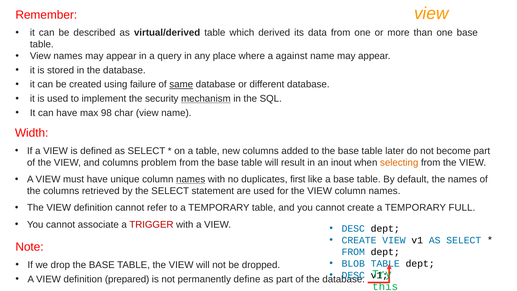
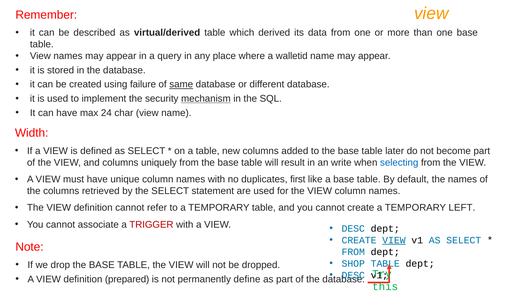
against: against -> walletid (292, 56)
98: 98 -> 24 (106, 113)
problem: problem -> uniquely (159, 162)
inout: inout -> write (341, 162)
selecting colour: orange -> blue (399, 162)
names underline: present -> none (191, 179)
FULL: FULL -> LEFT (462, 208)
VIEW underline: none -> present (394, 240)
BLOB: BLOB -> SHOP (353, 263)
